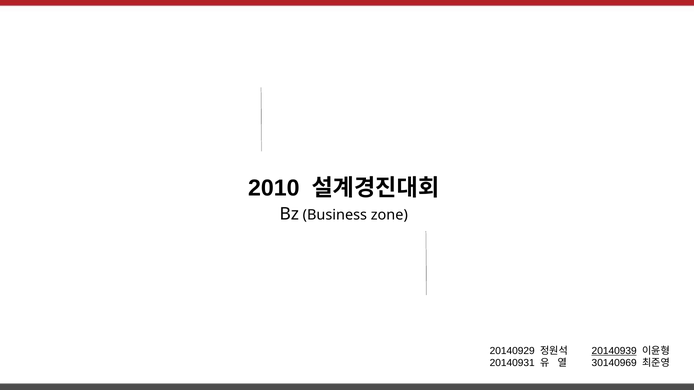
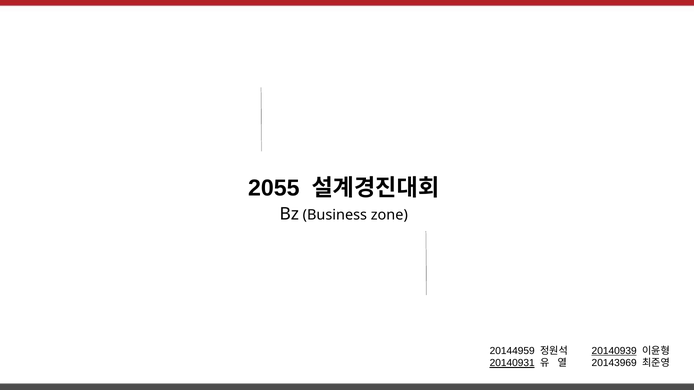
2010: 2010 -> 2055 (274, 188)
20140929: 20140929 -> 20144959 (512, 351)
20140931 underline: none -> present (512, 364)
30140969: 30140969 -> 20143969 (614, 364)
